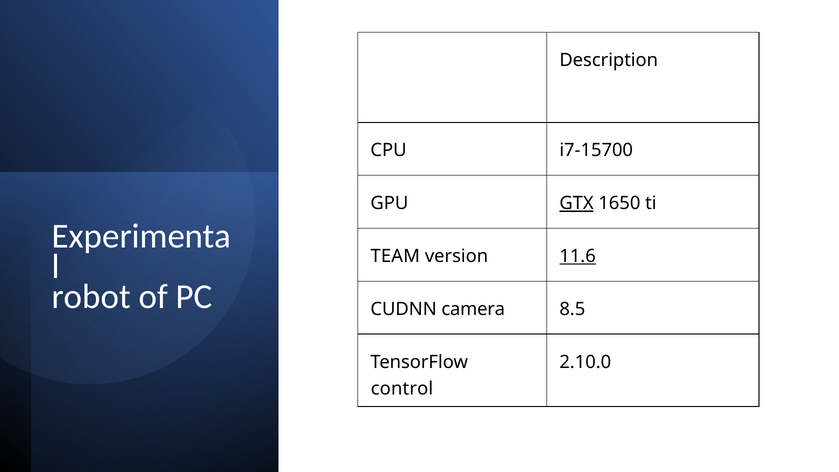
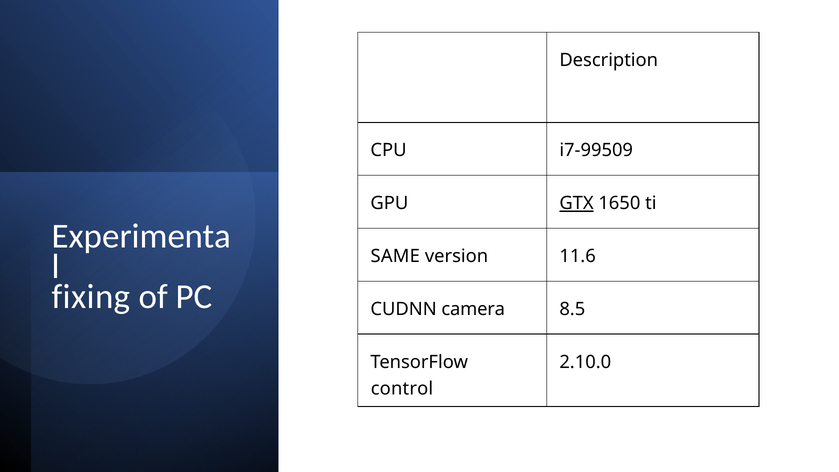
i7-15700: i7-15700 -> i7-99509 (596, 150)
TEAM: TEAM -> SAME (395, 256)
11.6 underline: present -> none (578, 256)
robot: robot -> fixing (91, 297)
